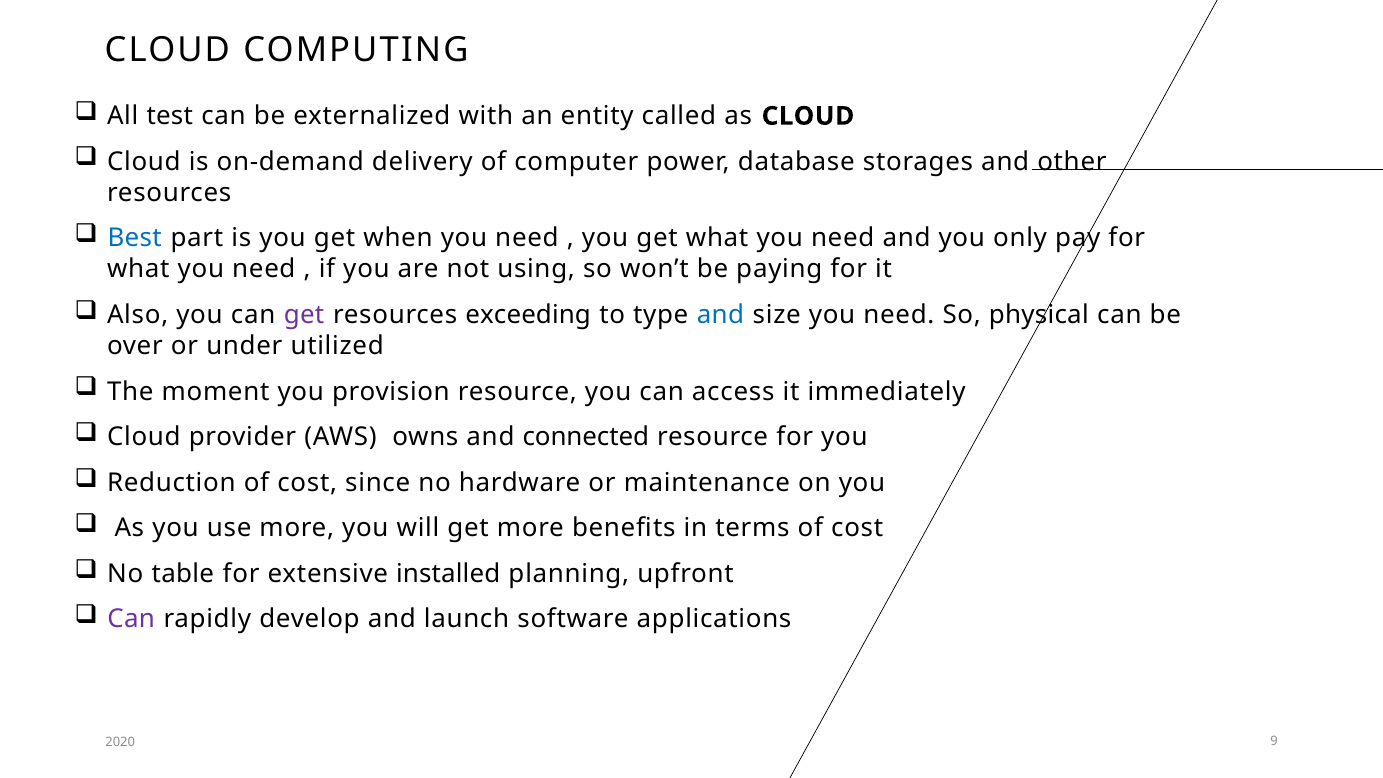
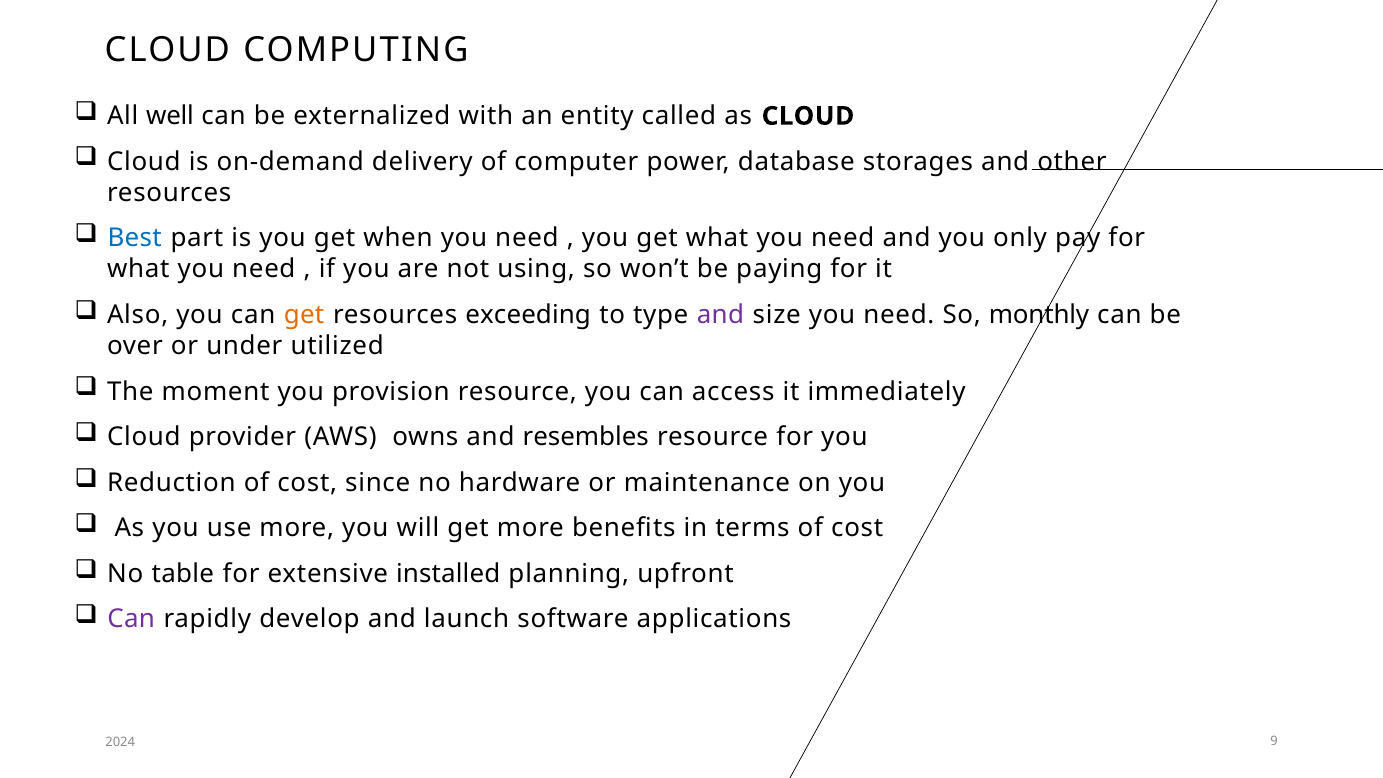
test: test -> well (170, 116)
get colour: purple -> orange (304, 315)
and colour: blue -> purple (720, 315)
physical: physical -> monthly (1039, 315)
connected: connected -> resembles (586, 437)
2020: 2020 -> 2024 (120, 743)
